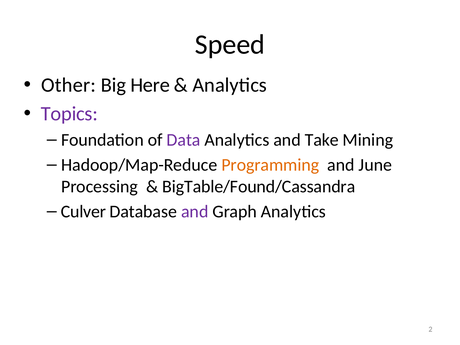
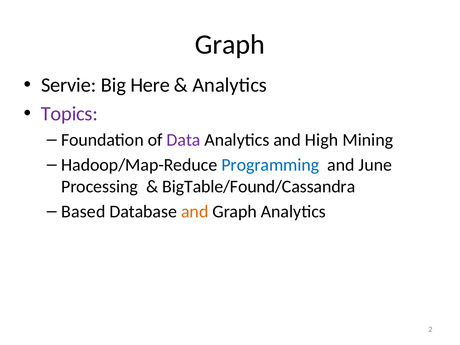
Speed: Speed -> Graph (230, 45)
Other: Other -> Servie (69, 85)
Take: Take -> High (322, 140)
Programming colour: orange -> blue (270, 165)
Culver: Culver -> Based (83, 211)
and colour: purple -> orange (195, 211)
